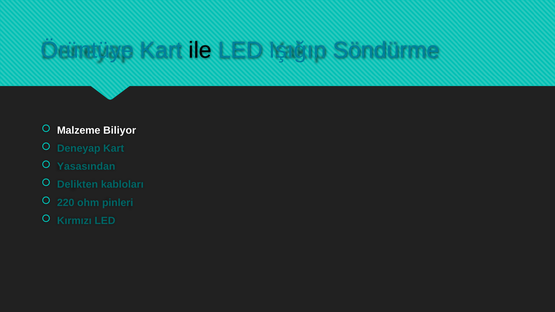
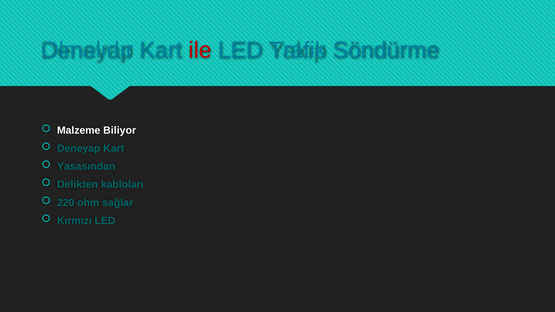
Örüntüye: Örüntüye -> Olmalıdır (87, 50)
ile colour: black -> red (200, 50)
Işığın: Işığın -> Trafik (298, 50)
pinleri: pinleri -> sağlar (118, 203)
